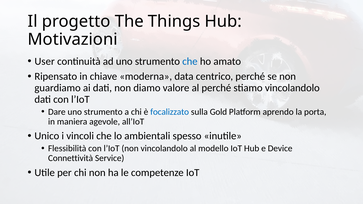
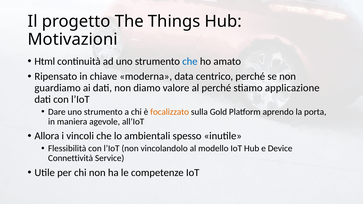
User: User -> Html (45, 61)
stiamo vincolandolo: vincolandolo -> applicazione (292, 88)
focalizzato colour: blue -> orange (170, 112)
Unico: Unico -> Allora (47, 136)
